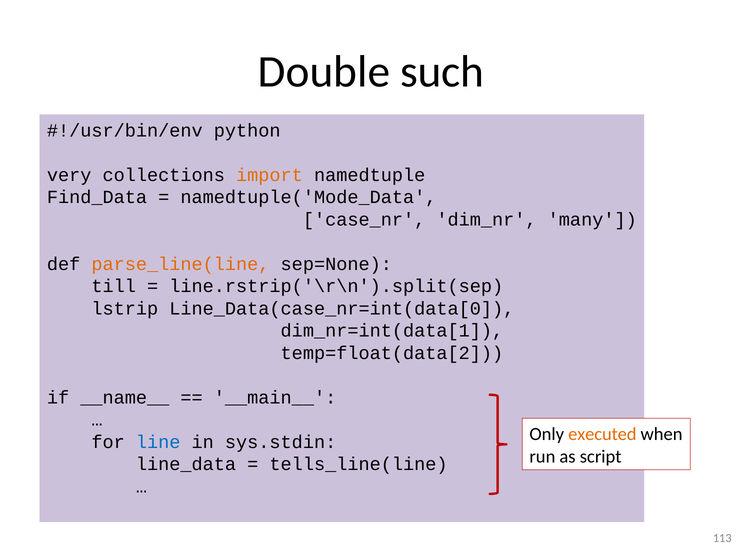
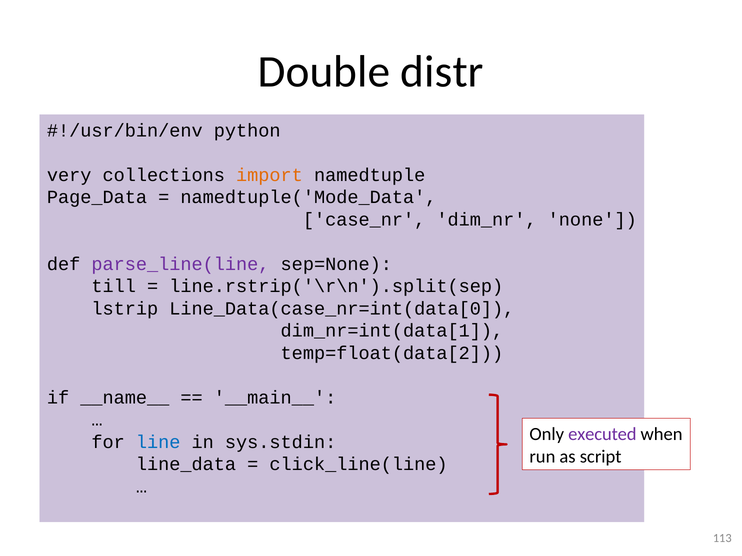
such: such -> distr (442, 72)
Find_Data: Find_Data -> Page_Data (97, 197)
many: many -> none (592, 220)
parse_line(line colour: orange -> purple (180, 264)
executed colour: orange -> purple (602, 435)
tells_line(line: tells_line(line -> click_line(line (359, 465)
